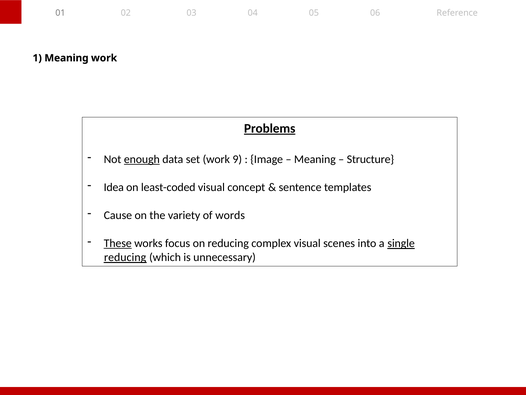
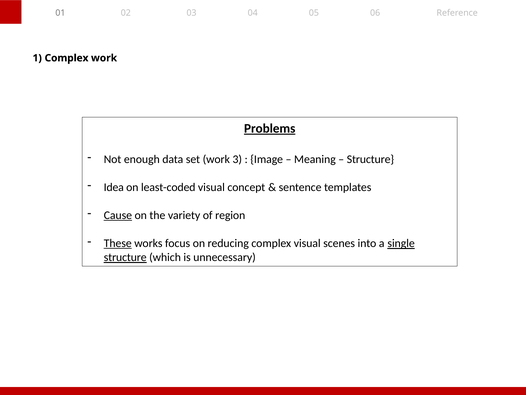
1 Meaning: Meaning -> Complex (67, 58)
enough underline: present -> none (142, 159)
9: 9 -> 3 (237, 159)
Cause underline: none -> present (118, 215)
words: words -> region (230, 215)
reducing: reducing -> structure (125, 257)
